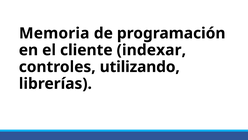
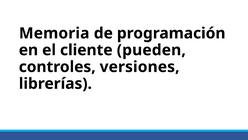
indexar: indexar -> pueden (151, 50)
utilizando: utilizando -> versiones (140, 67)
